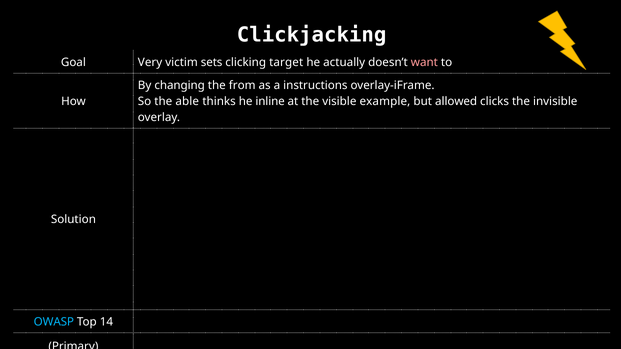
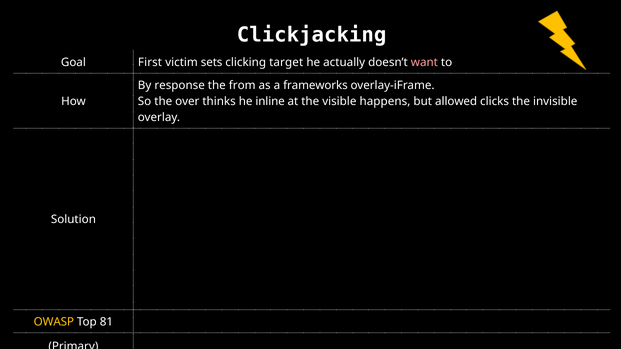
Very: Very -> First (150, 62)
changing: changing -> response (180, 86)
instructions: instructions -> frameworks (315, 86)
able: able -> over (187, 102)
example: example -> happens (385, 102)
OWASP colour: light blue -> yellow (54, 322)
14: 14 -> 81 (106, 322)
